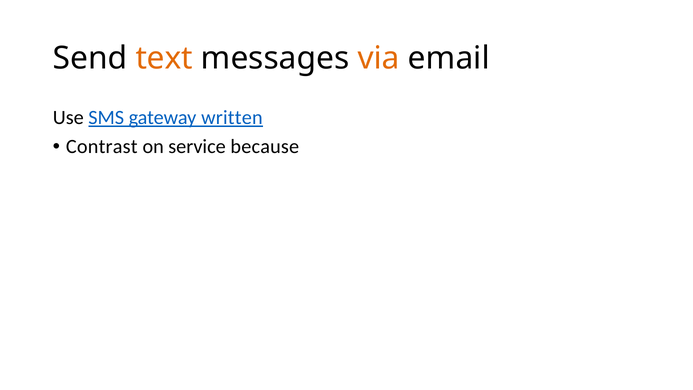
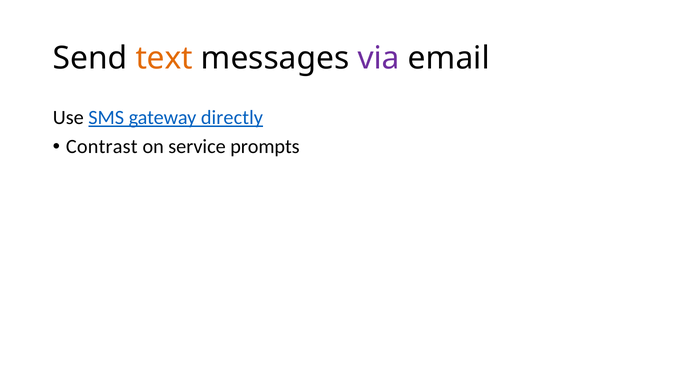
via colour: orange -> purple (379, 58)
written: written -> directly (232, 117)
because: because -> prompts (265, 147)
